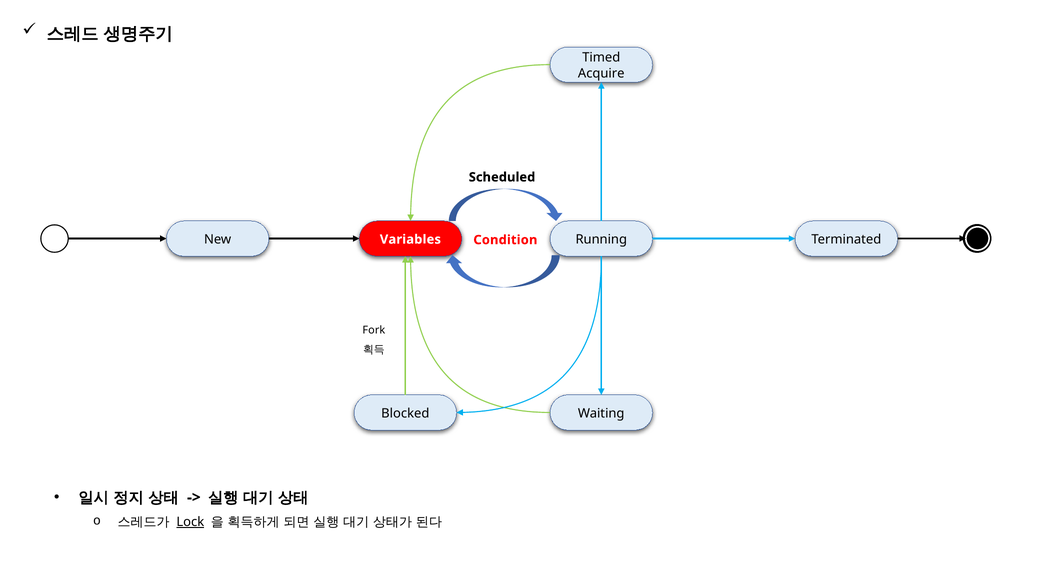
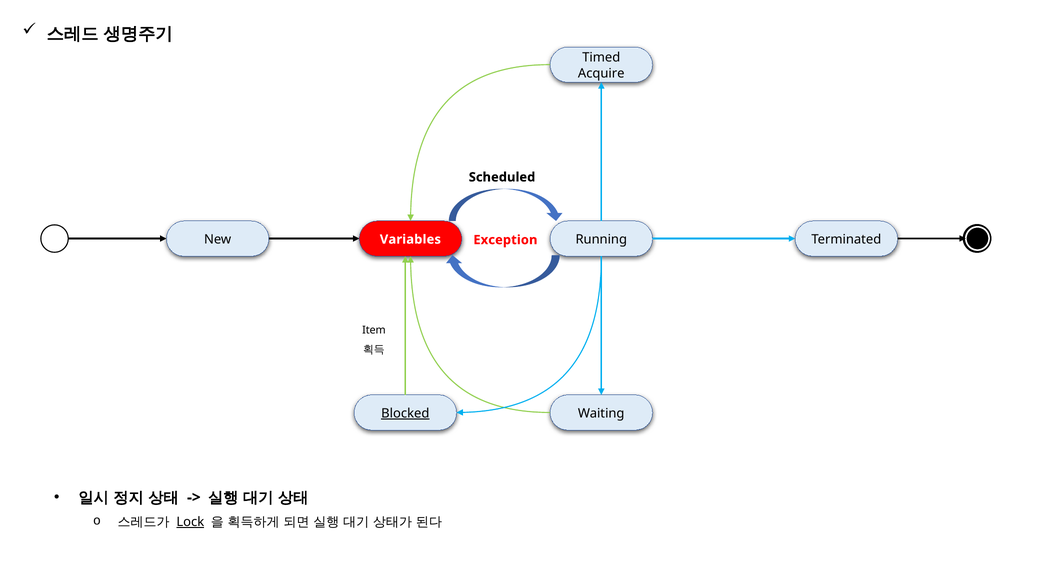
Condition: Condition -> Exception (505, 240)
Fork: Fork -> Item (374, 330)
Blocked underline: none -> present (405, 413)
